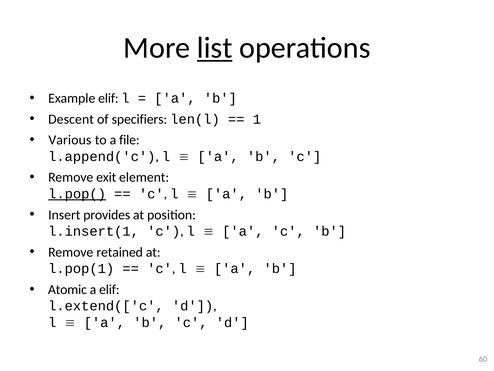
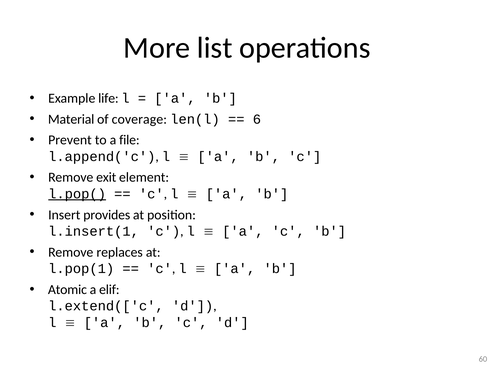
list underline: present -> none (215, 48)
Example elif: elif -> life (108, 98)
Descent: Descent -> Material (71, 119)
specifiers: specifiers -> coverage (139, 119)
1: 1 -> 6 (257, 119)
Various: Various -> Prevent (70, 140)
retained: retained -> replaces (120, 252)
